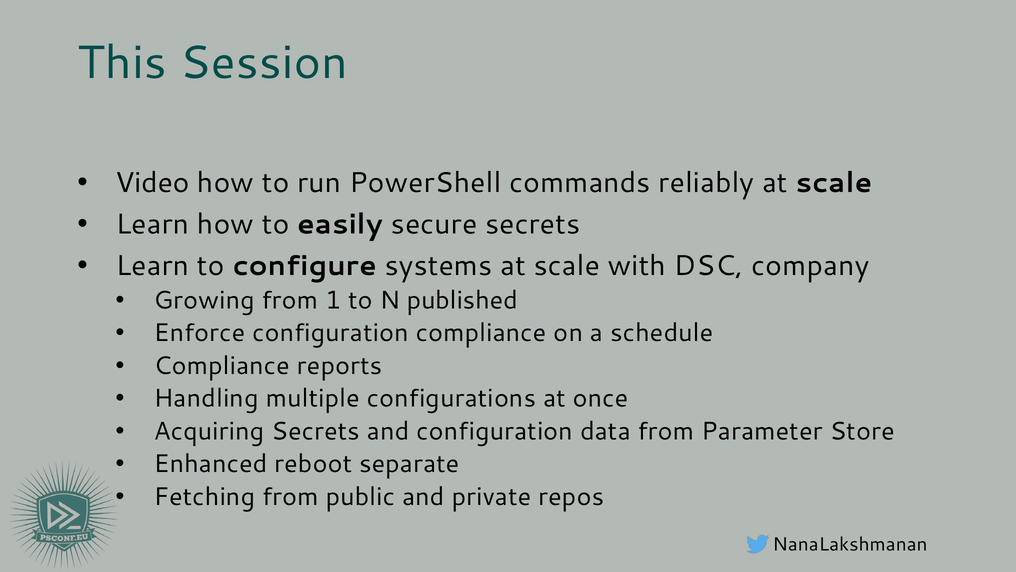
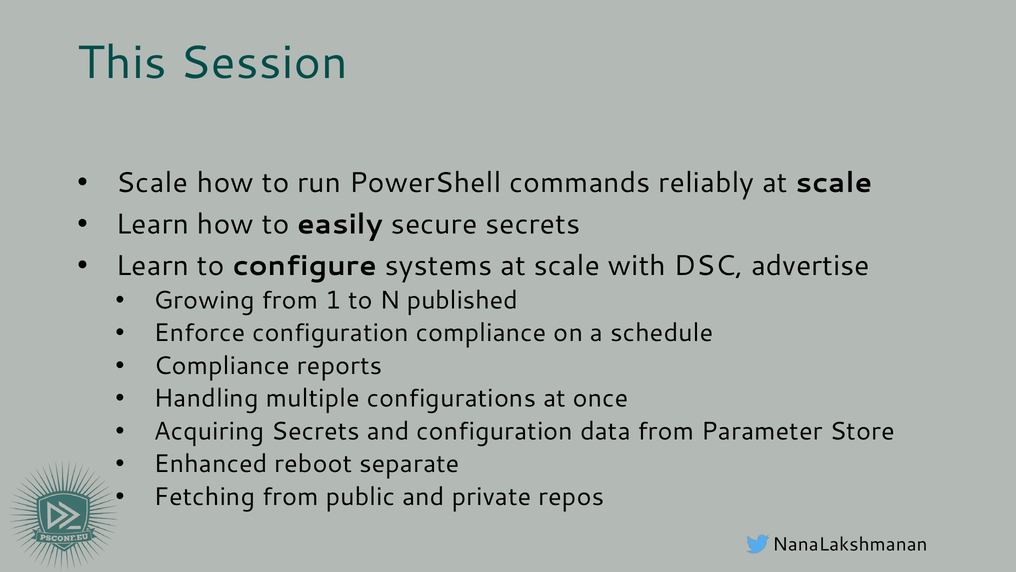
Video: Video -> Scale (152, 183)
company: company -> advertise (810, 266)
